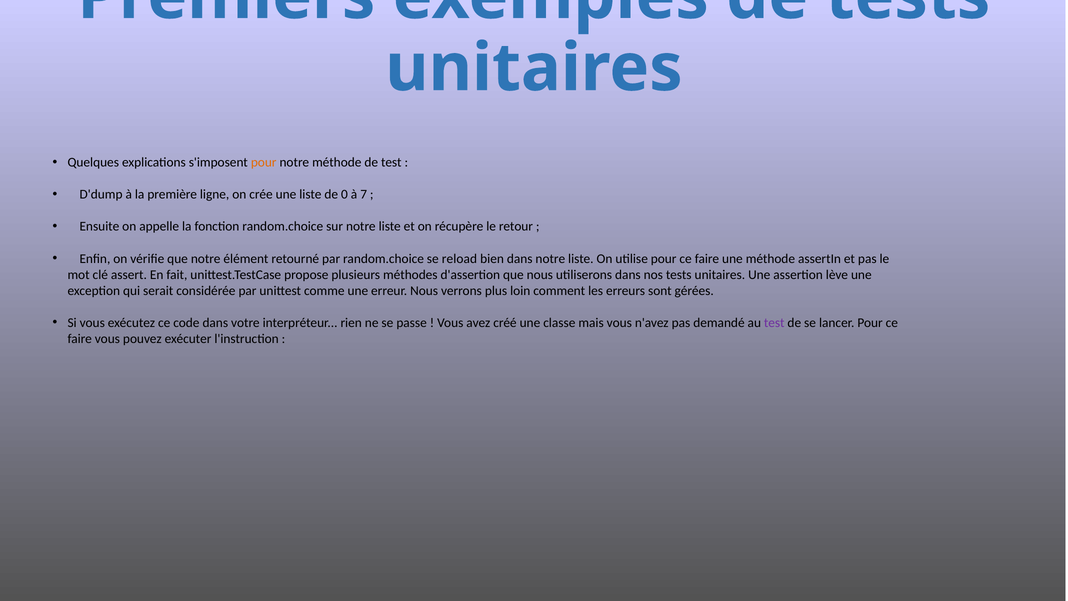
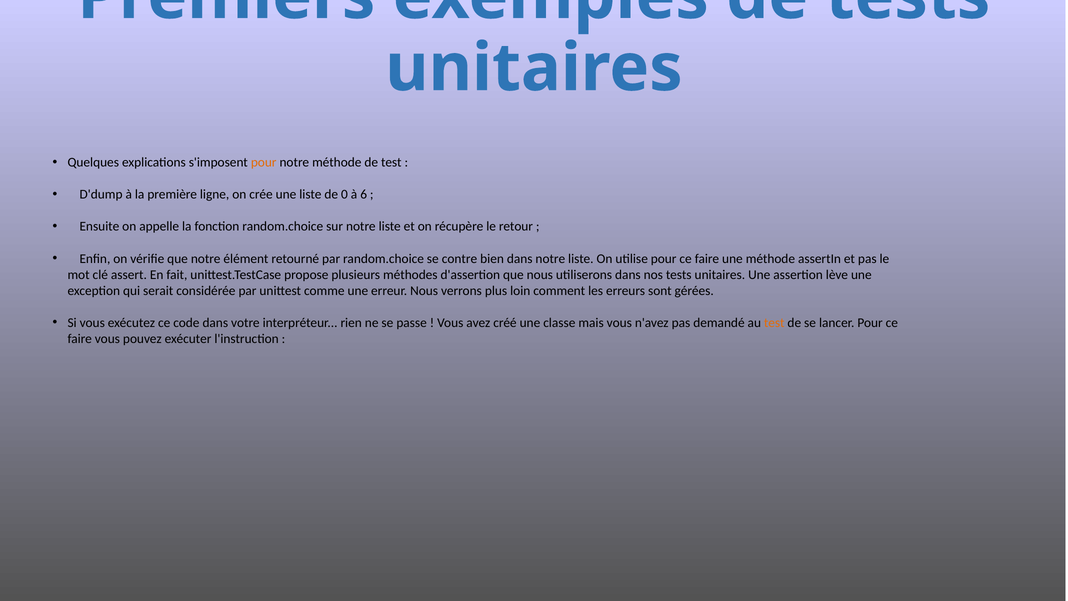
7: 7 -> 6 (364, 194)
reload: reload -> contre (459, 259)
test colour: purple -> orange (774, 323)
